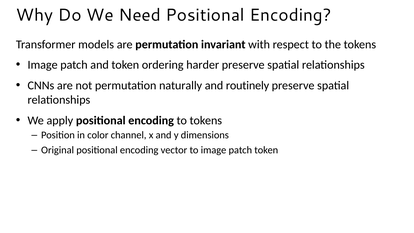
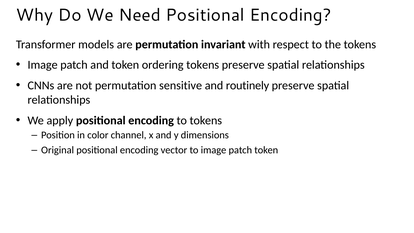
ordering harder: harder -> tokens (203, 65)
naturally: naturally -> sensitive (181, 85)
